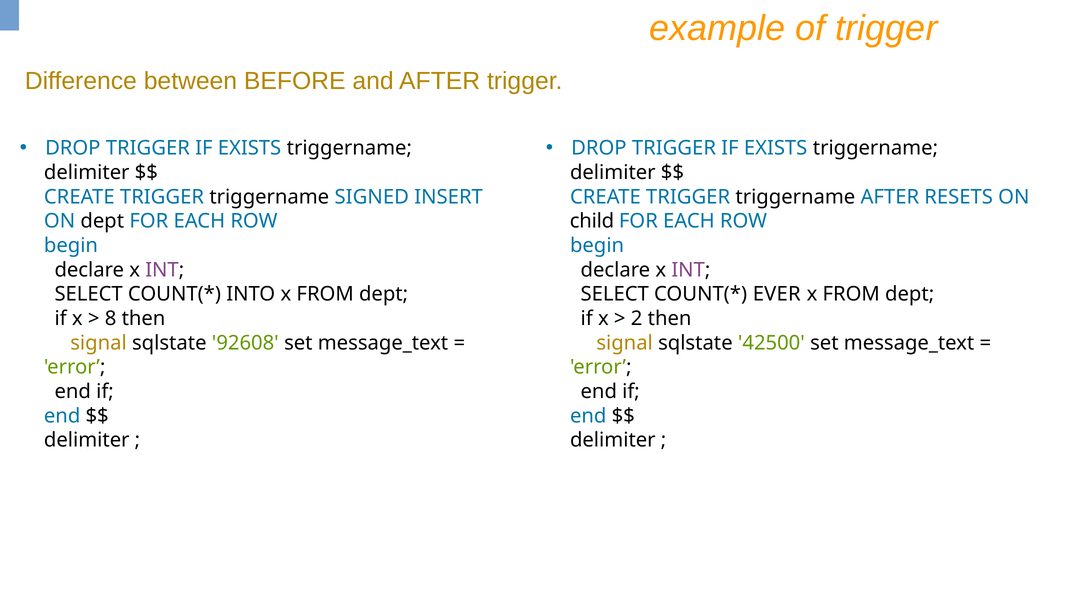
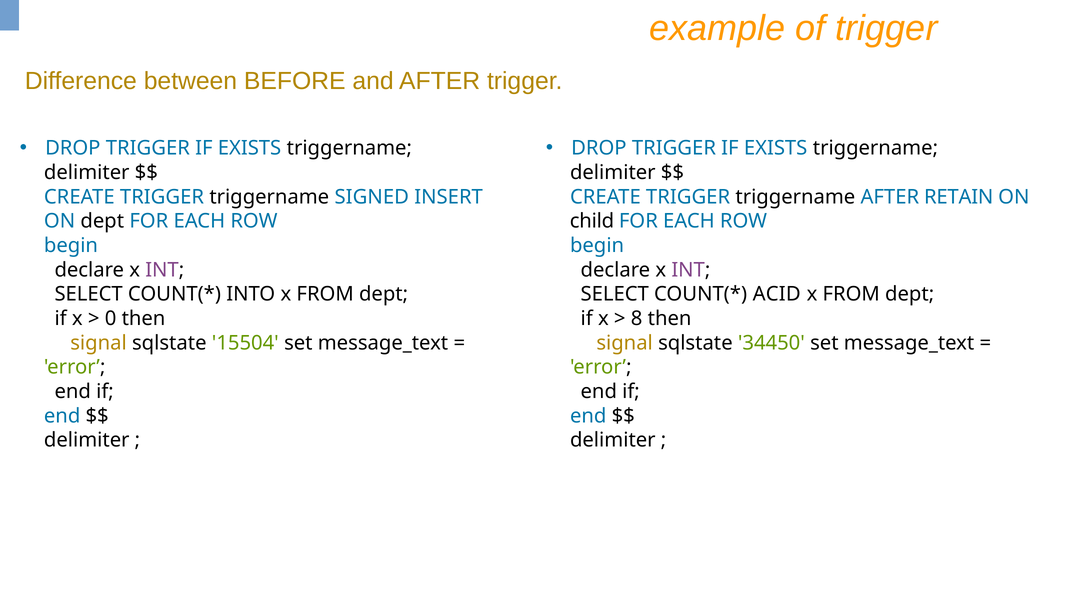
RESETS: RESETS -> RETAIN (959, 197)
EVER: EVER -> ACID (777, 294)
8: 8 -> 0 (111, 319)
2: 2 -> 8 (637, 319)
92608: 92608 -> 15504 (245, 343)
42500: 42500 -> 34450 (771, 343)
